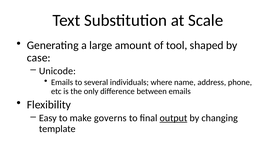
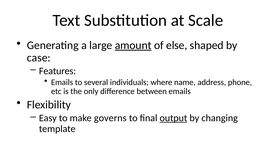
amount underline: none -> present (133, 45)
tool: tool -> else (177, 45)
Unicode: Unicode -> Features (57, 71)
